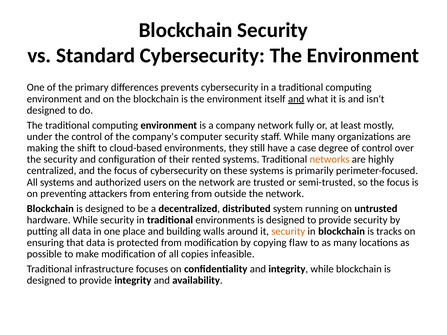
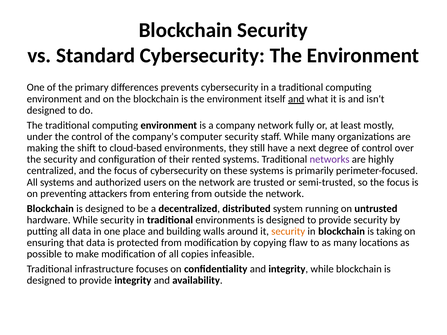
case: case -> next (307, 148)
networks colour: orange -> purple (330, 160)
tracks: tracks -> taking (389, 232)
